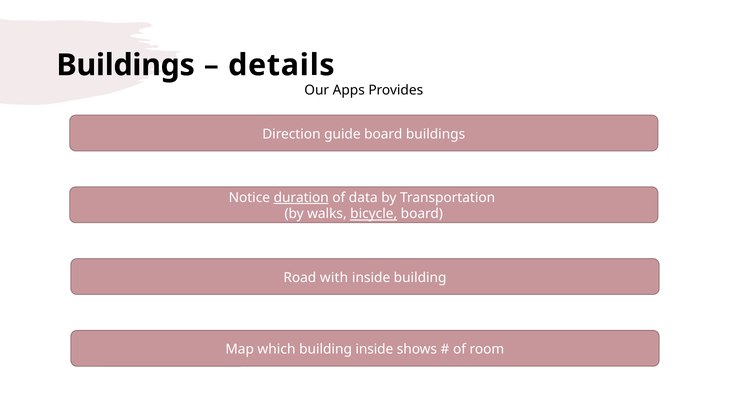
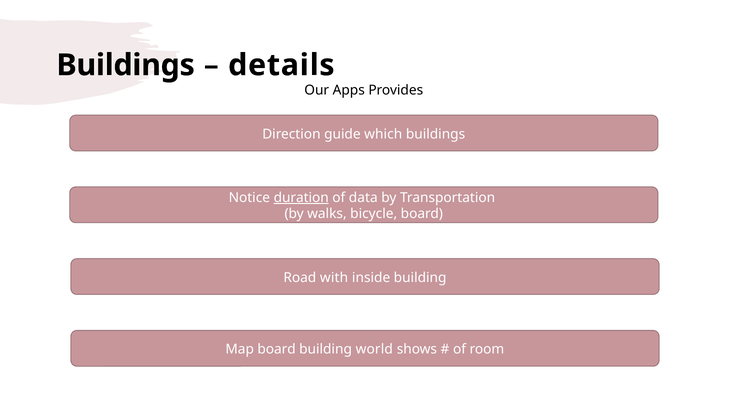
guide board: board -> which (383, 134)
bicycle underline: present -> none (374, 214)
Map which: which -> board (277, 349)
building inside: inside -> world (374, 349)
